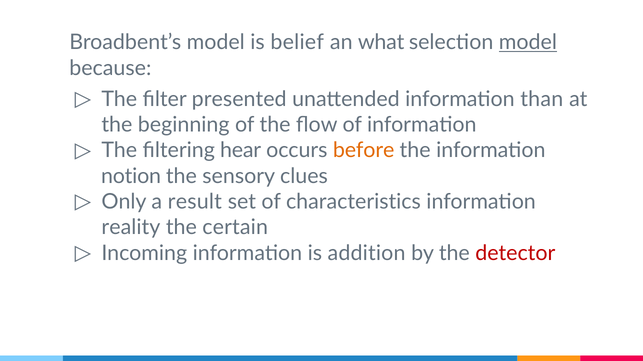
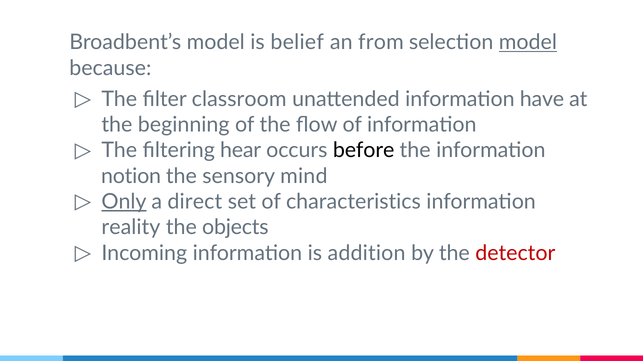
what: what -> from (381, 42)
presented: presented -> classroom (239, 99)
than: than -> have (542, 99)
before colour: orange -> black (364, 151)
clues: clues -> mind (304, 176)
Only underline: none -> present (124, 202)
result: result -> direct (195, 202)
certain: certain -> objects (235, 228)
